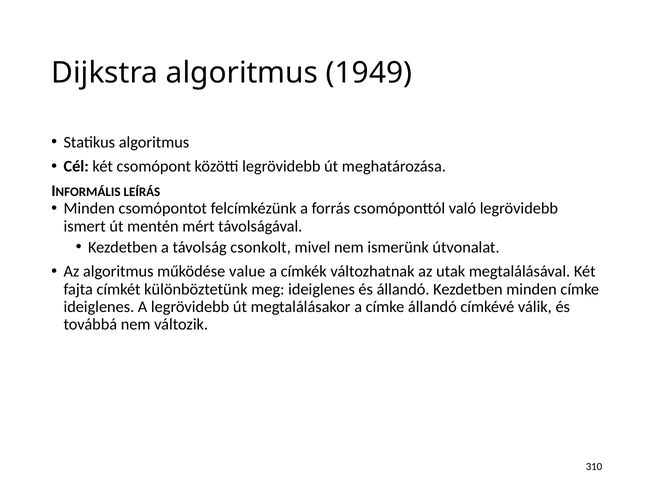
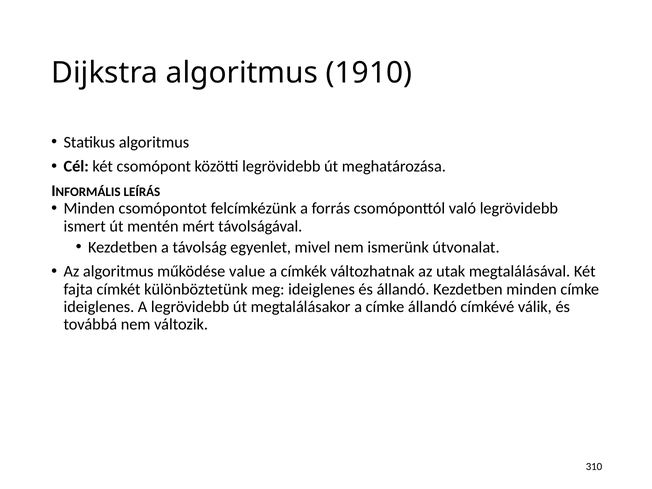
1949: 1949 -> 1910 (369, 73)
csonkolt: csonkolt -> egyenlet (261, 247)
